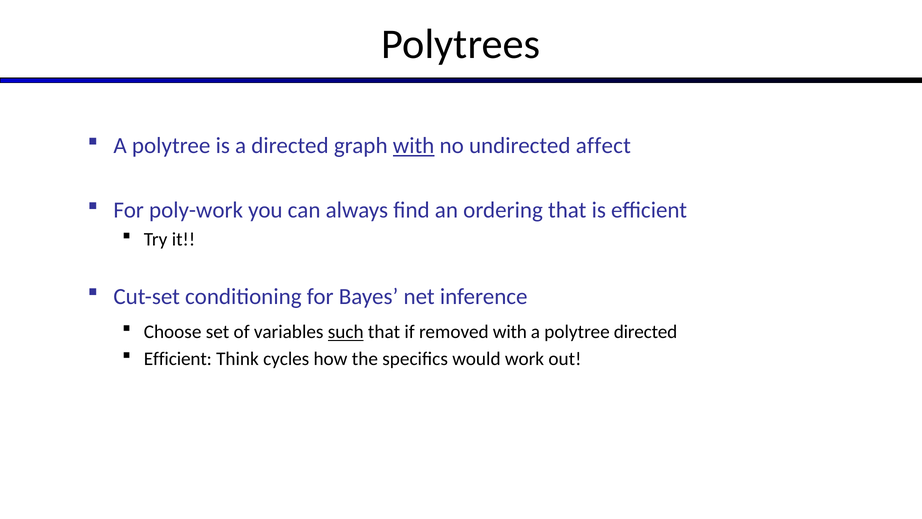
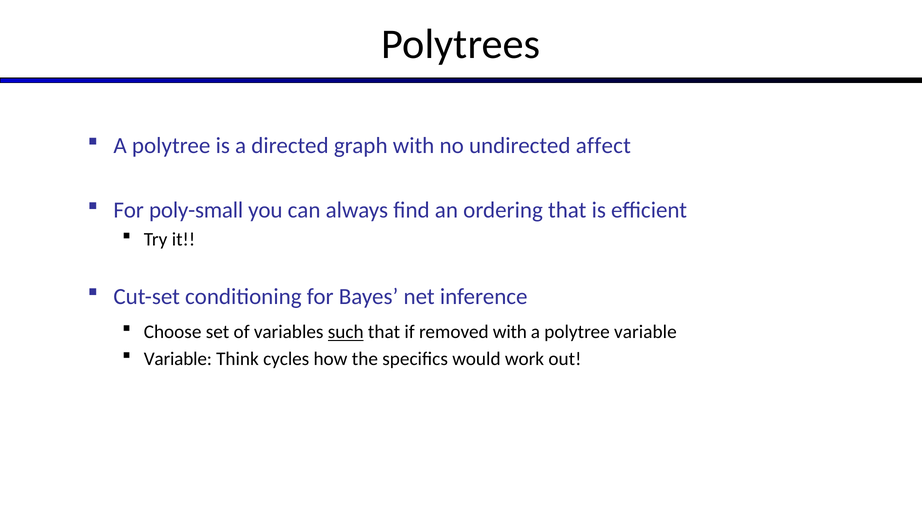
with underline: present -> none (414, 146)
poly-work: poly-work -> poly-small (196, 210)
polytree directed: directed -> variable (645, 332)
Efficient: Efficient -> Variable (178, 359)
